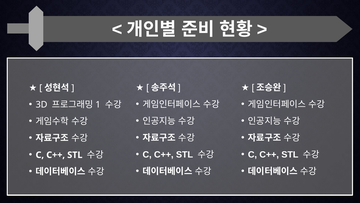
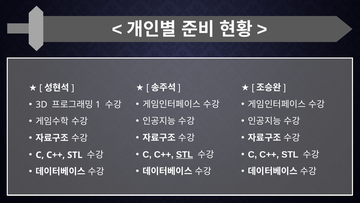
STL underline: none -> present (185, 154)
